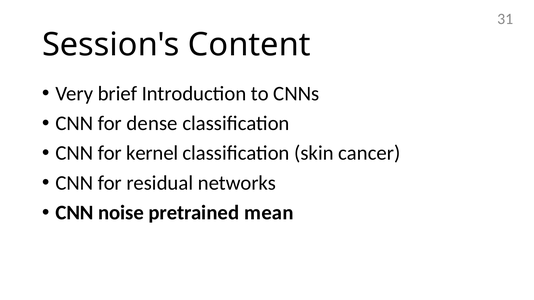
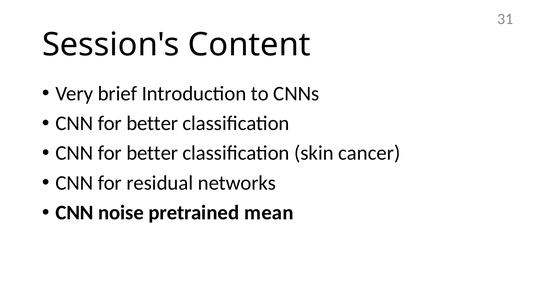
dense: dense -> better (152, 123)
kernel: kernel -> better (152, 153)
